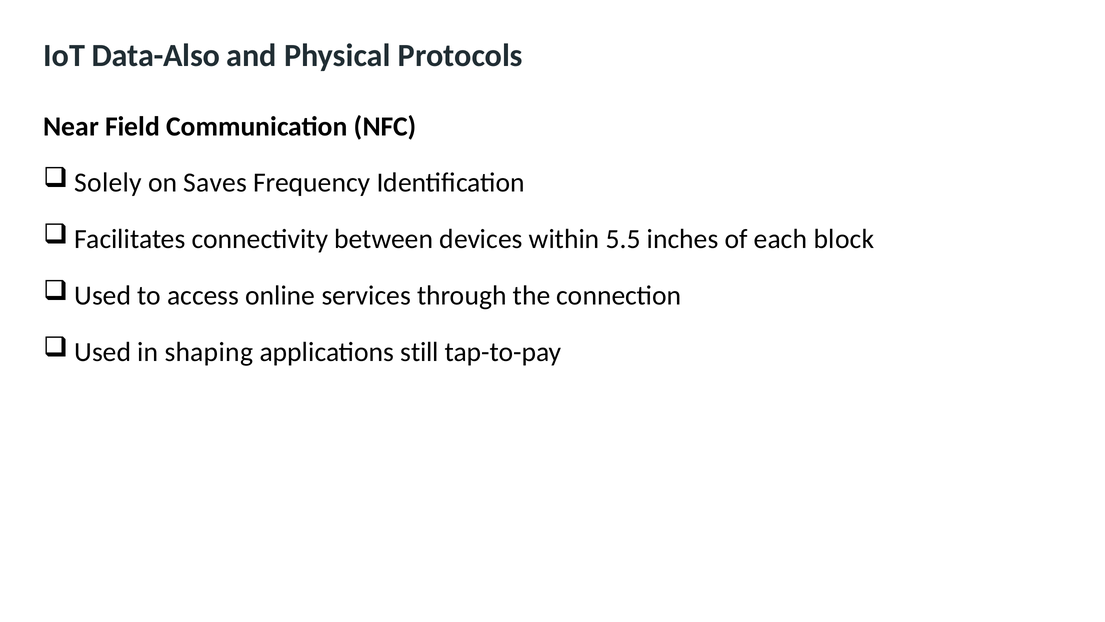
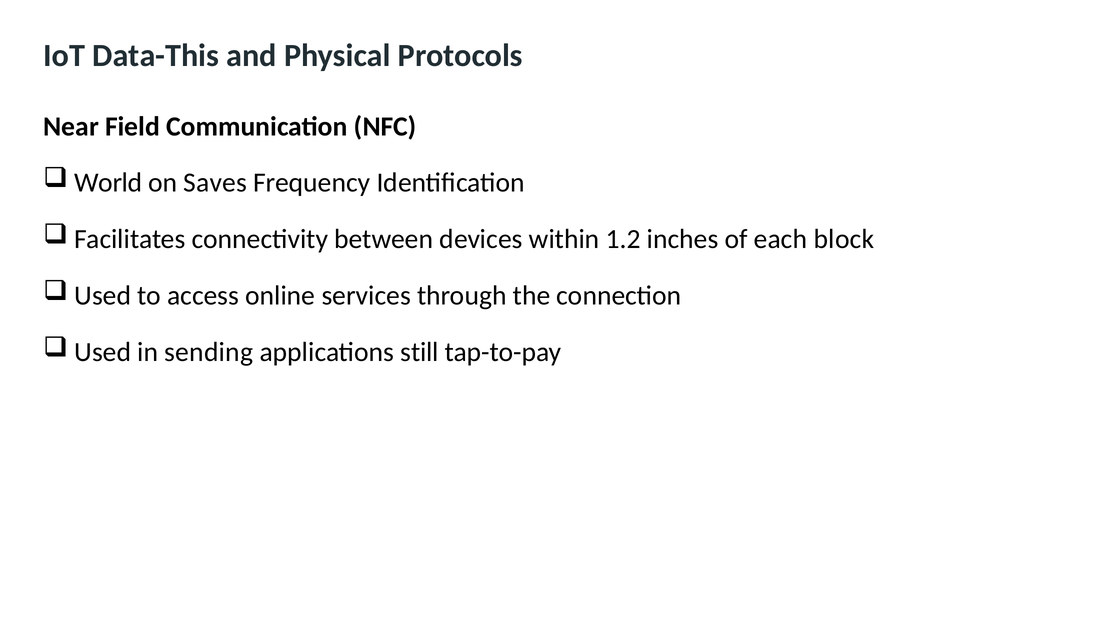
Data-Also: Data-Also -> Data-This (156, 56)
Solely: Solely -> World (108, 183)
5.5: 5.5 -> 1.2 (623, 239)
shaping: shaping -> sending (209, 352)
